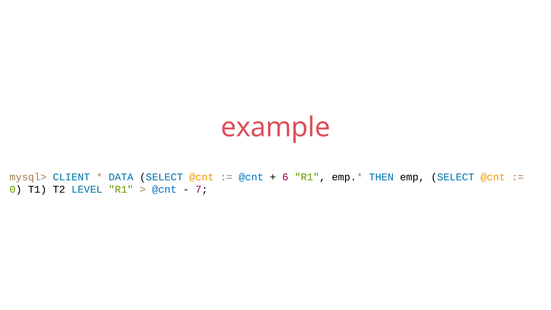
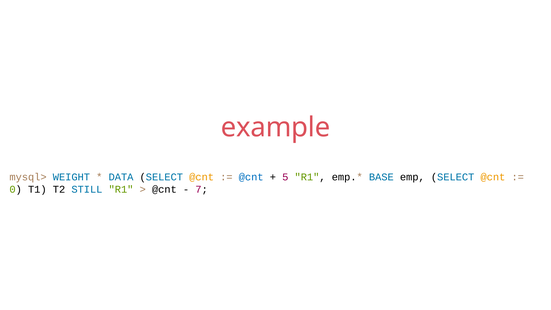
CLIENT: CLIENT -> WEIGHT (71, 177)
6: 6 -> 5 (285, 177)
THEN: THEN -> BASE (381, 177)
LEVEL: LEVEL -> STILL (87, 189)
@cnt colour: blue -> black (164, 189)
